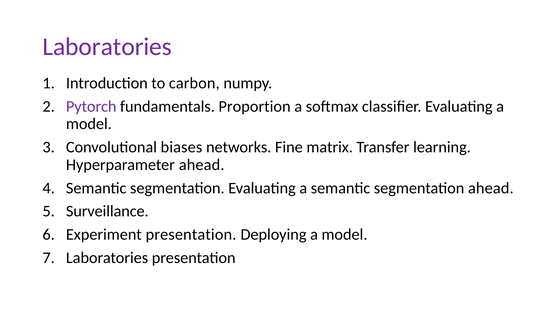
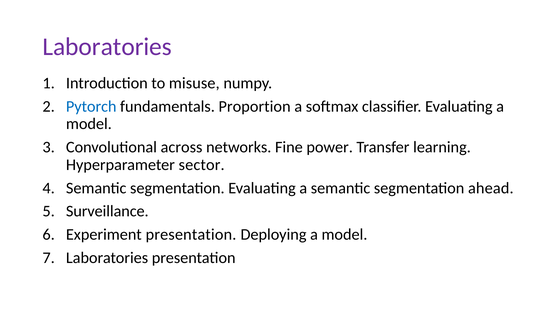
carbon: carbon -> misuse (194, 83)
Pytorch colour: purple -> blue (91, 106)
biases: biases -> across (182, 147)
matrix: matrix -> power (330, 147)
Hyperparameter ahead: ahead -> sector (202, 165)
